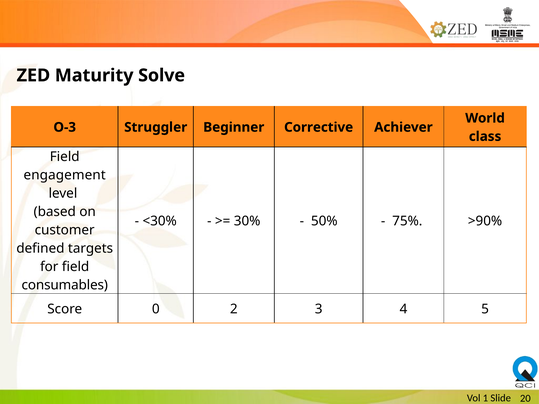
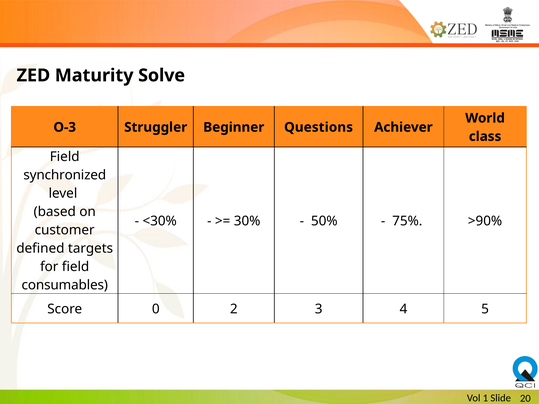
Corrective: Corrective -> Questions (319, 127)
engagement: engagement -> synchronized (65, 175)
